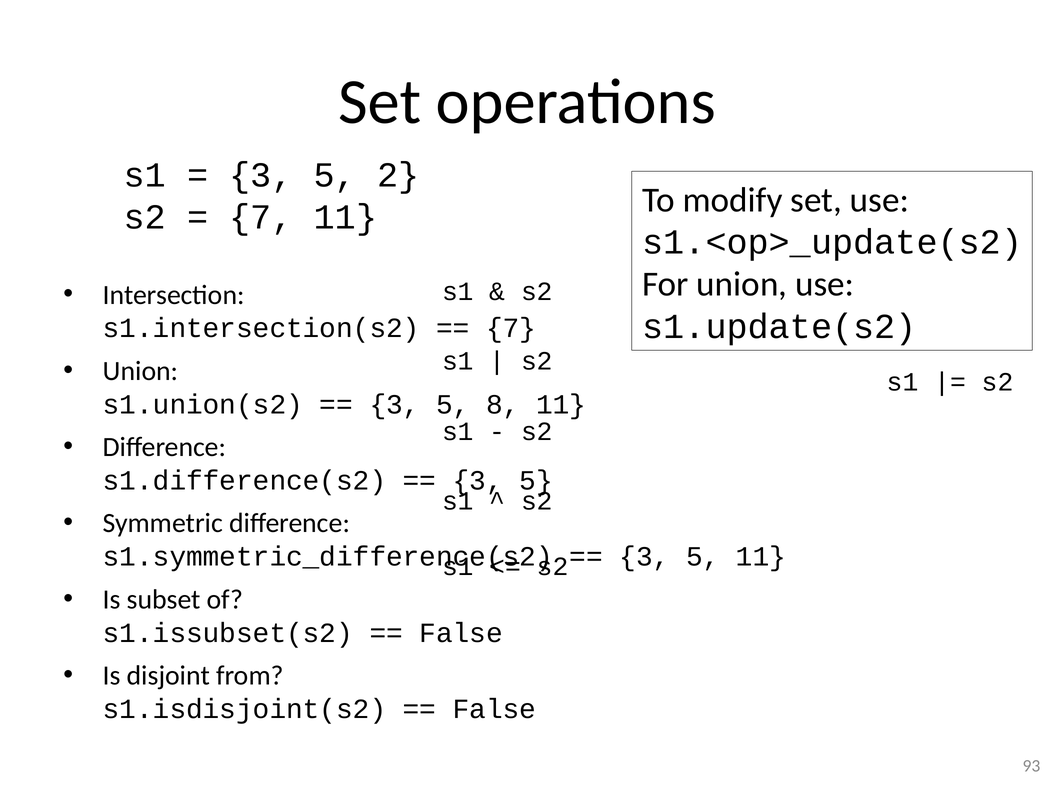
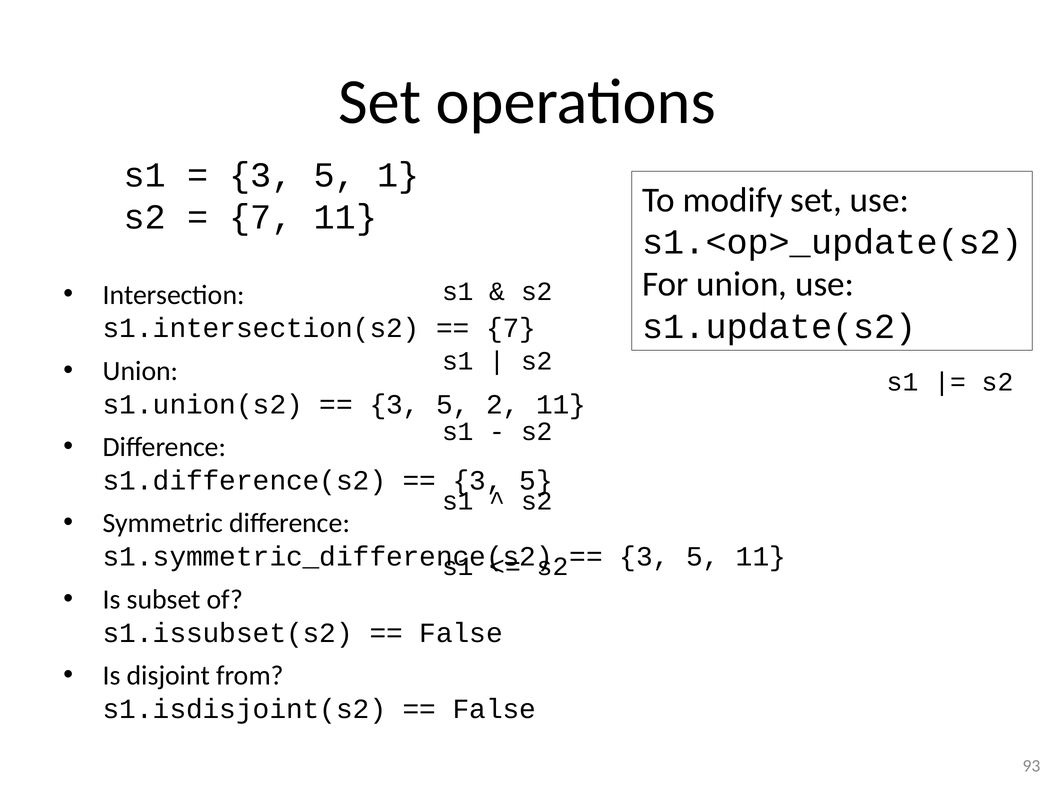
2: 2 -> 1 (398, 175)
8: 8 -> 2 (503, 405)
